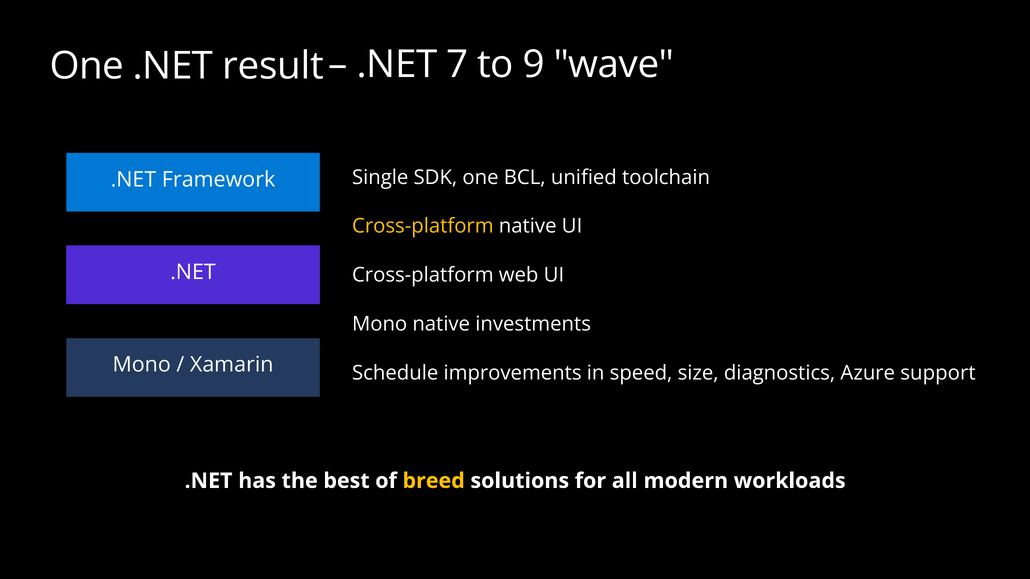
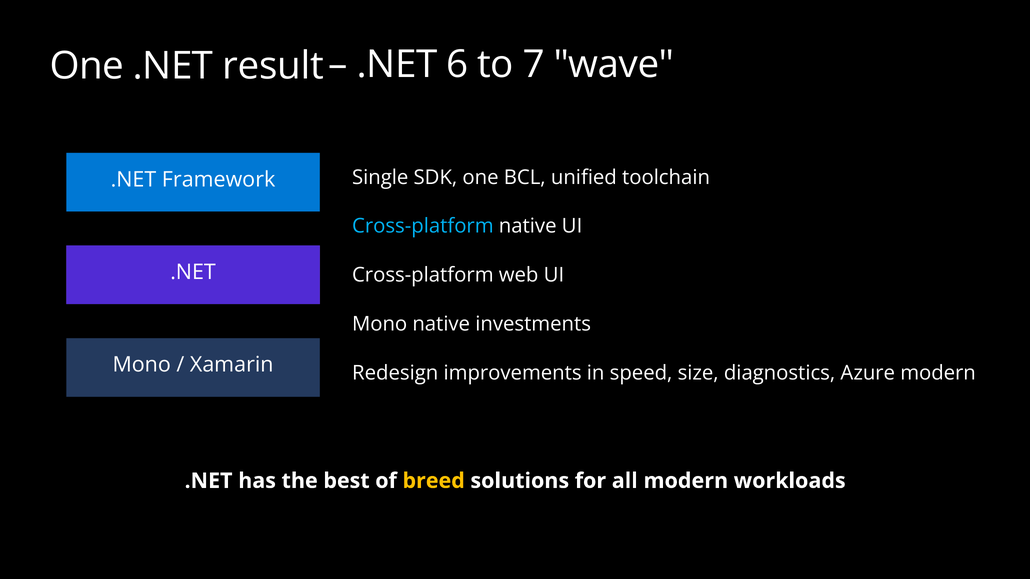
7: 7 -> 6 (457, 65)
9: 9 -> 7 (534, 65)
Cross-platform colour: yellow -> light blue (423, 226)
Schedule: Schedule -> Redesign (395, 373)
Azure support: support -> modern (938, 373)
